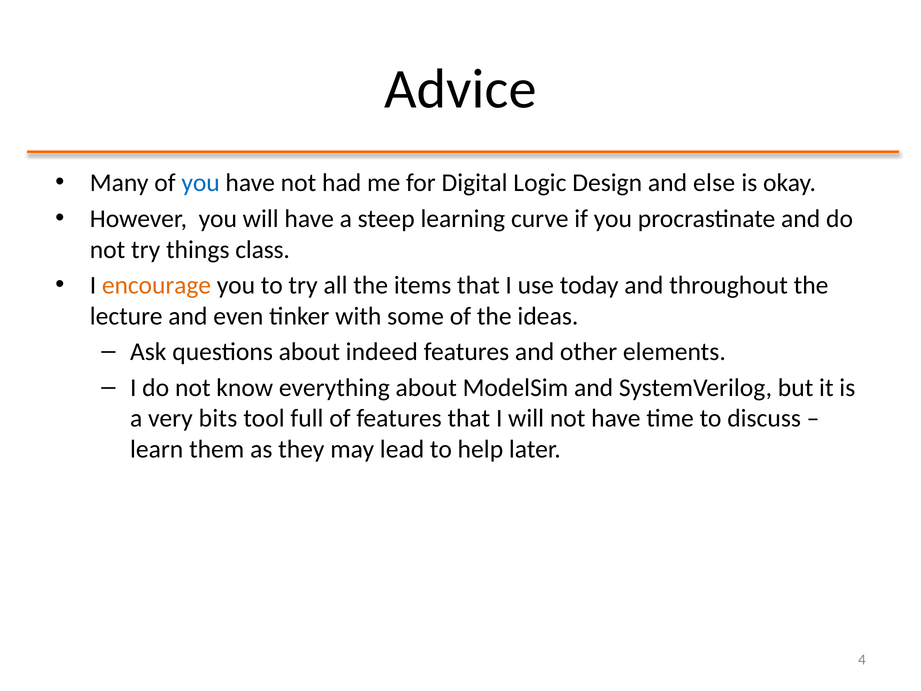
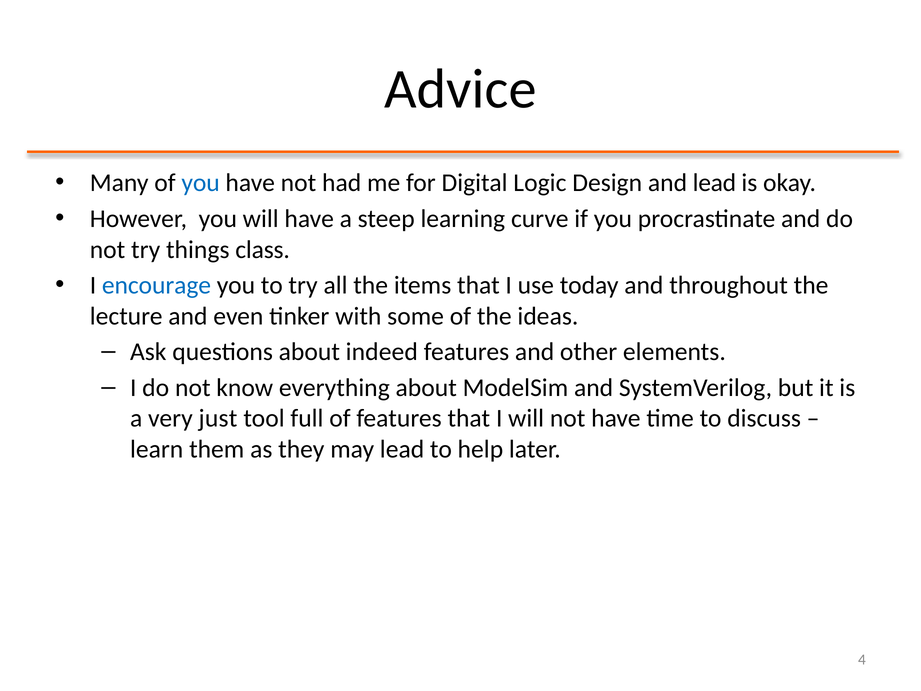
and else: else -> lead (714, 183)
encourage colour: orange -> blue (156, 285)
bits: bits -> just (218, 418)
